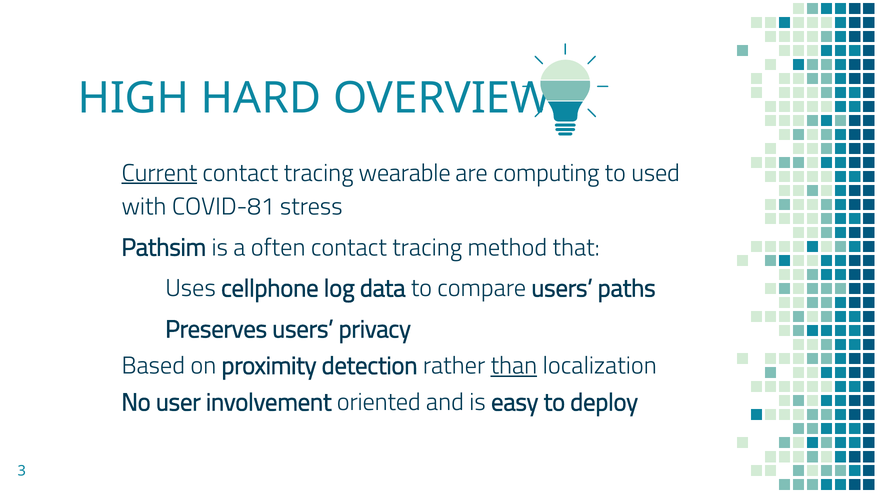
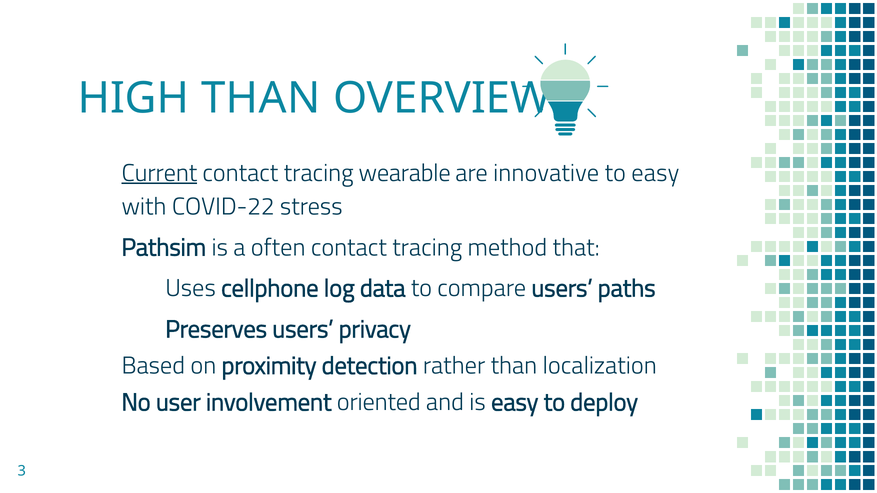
HIGH HARD: HARD -> THAN (261, 98)
computing: computing -> innovative (546, 173)
to used: used -> easy (655, 173)
COVID-81: COVID-81 -> COVID-22 (223, 207)
than underline: present -> none (514, 366)
